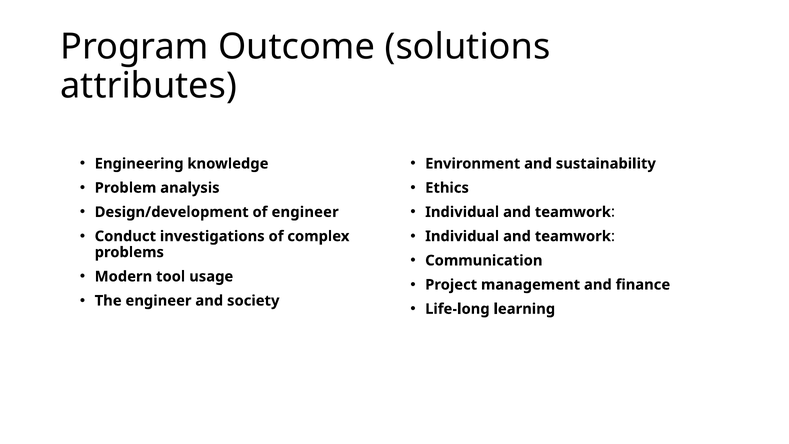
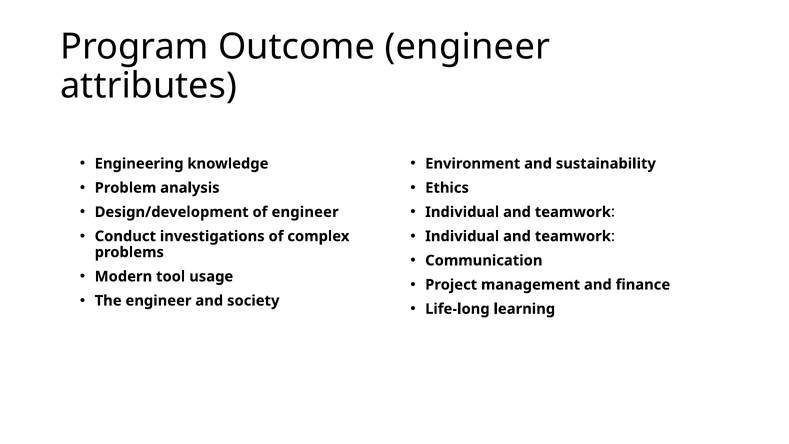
Outcome solutions: solutions -> engineer (467, 47)
